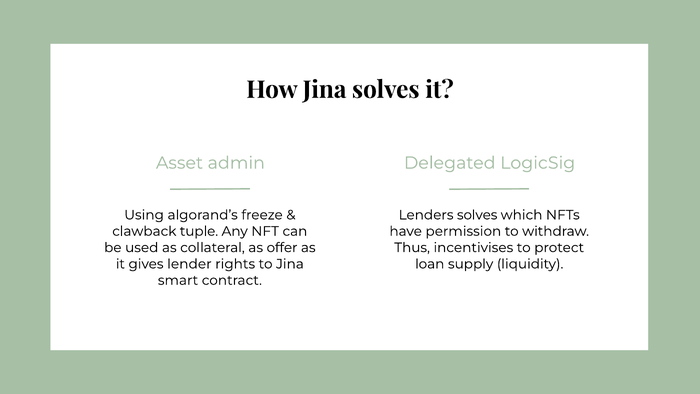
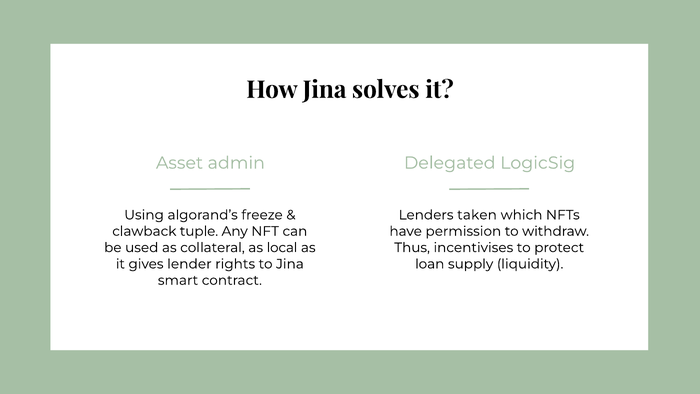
Lenders solves: solves -> taken (477, 215)
offer: offer -> local (282, 247)
